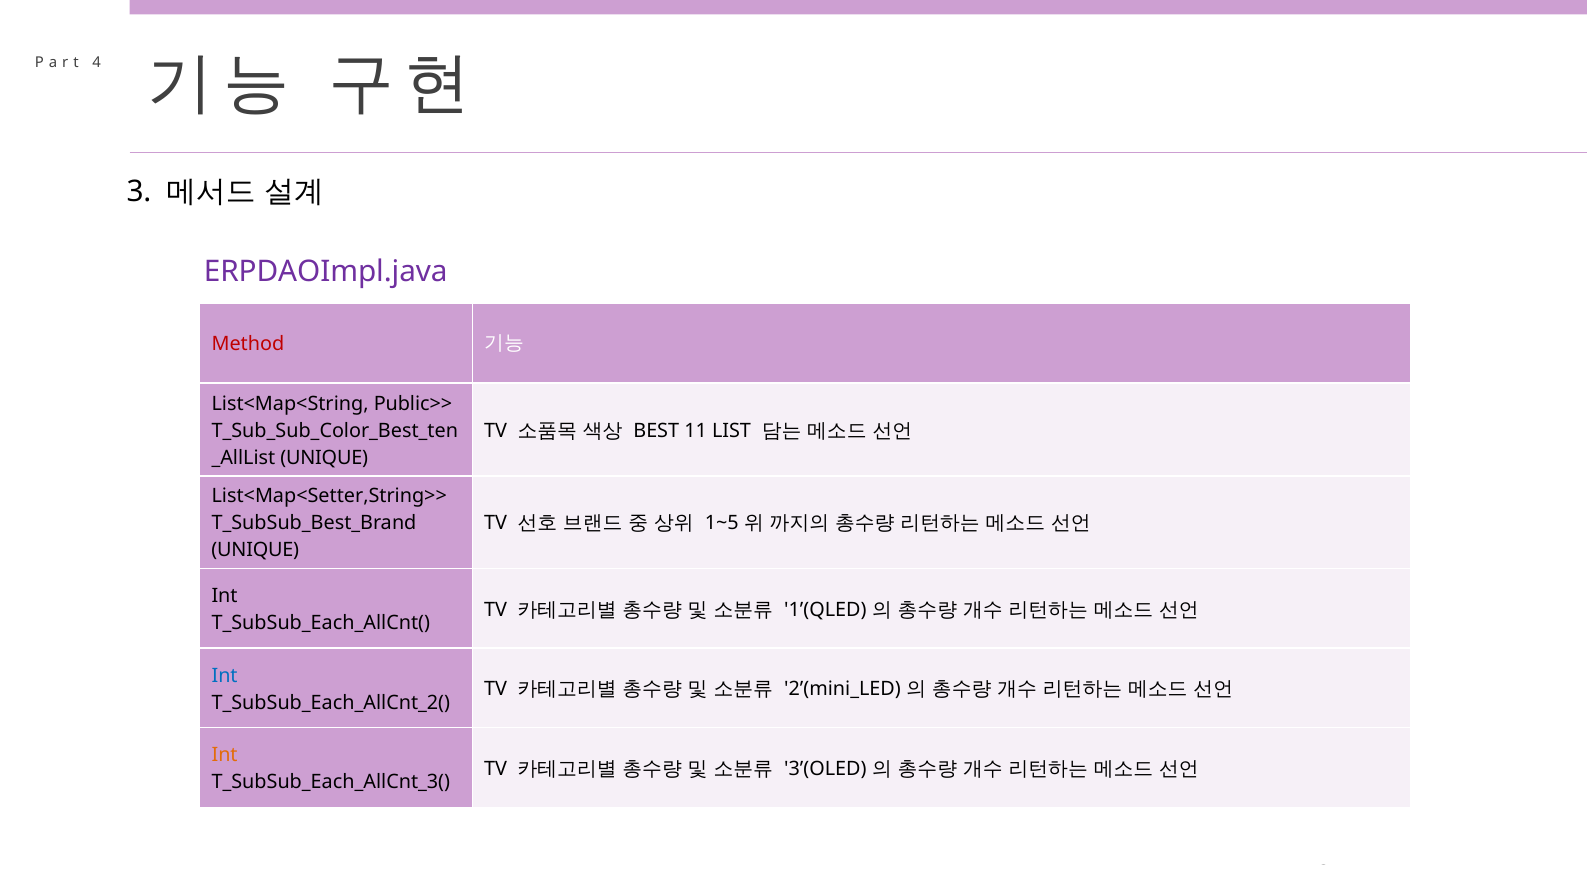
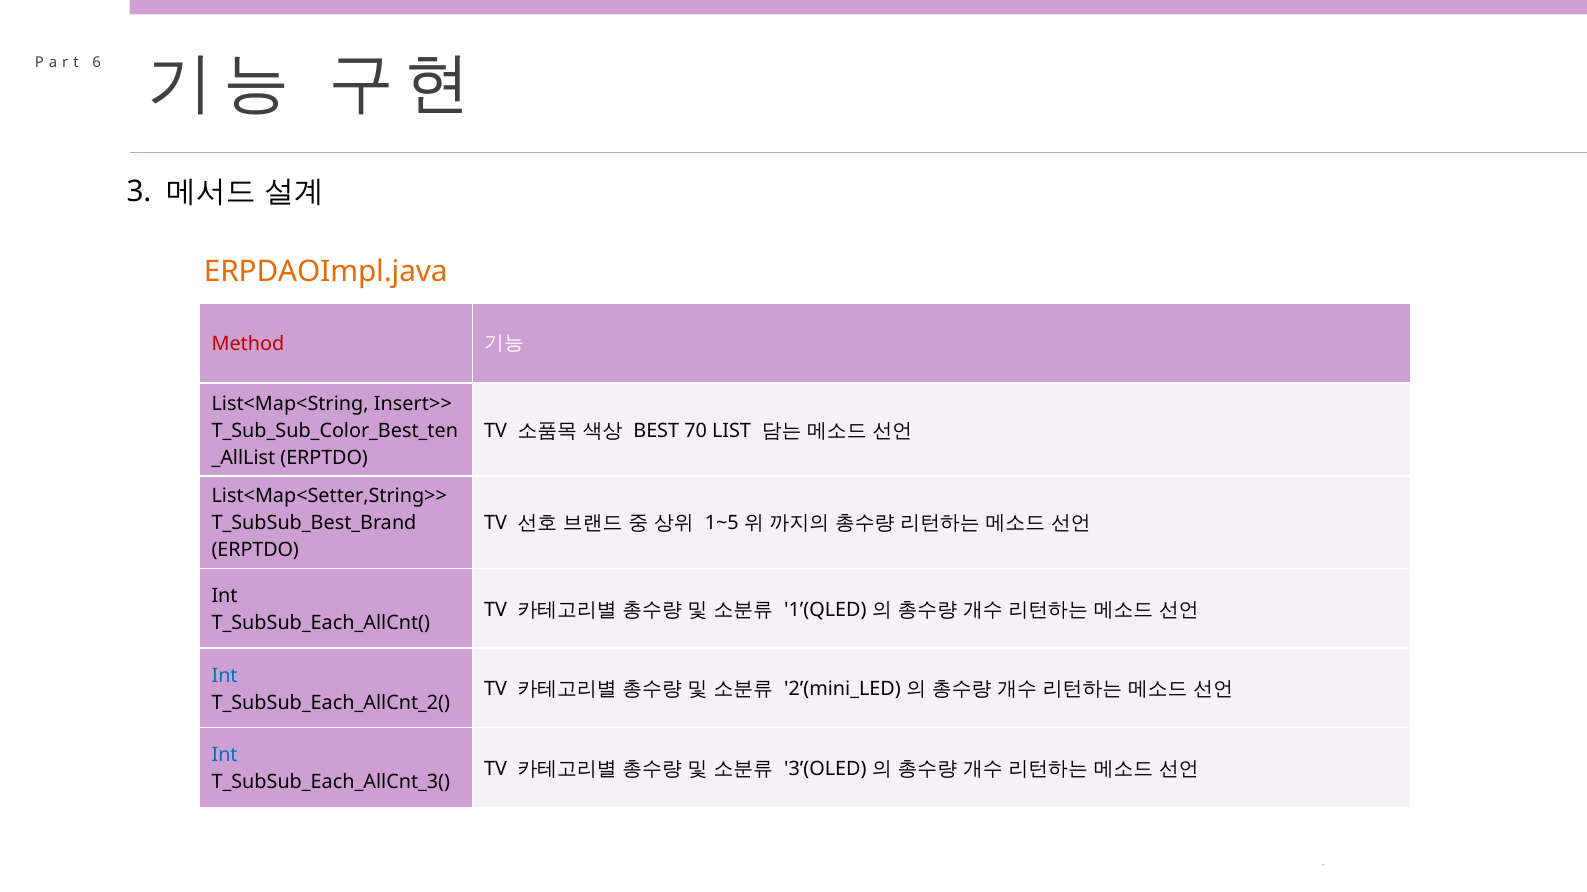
4: 4 -> 6 (97, 63)
ERPDAOImpl.java colour: purple -> orange (326, 272)
Public>>: Public>> -> Insert>> (413, 404)
11: 11 -> 70 (696, 431)
UNIQUE: UNIQUE -> ERPTDO (324, 458)
UNIQUE: UNIQUE -> ERPTDO (255, 551)
Int colour: orange -> blue (225, 756)
